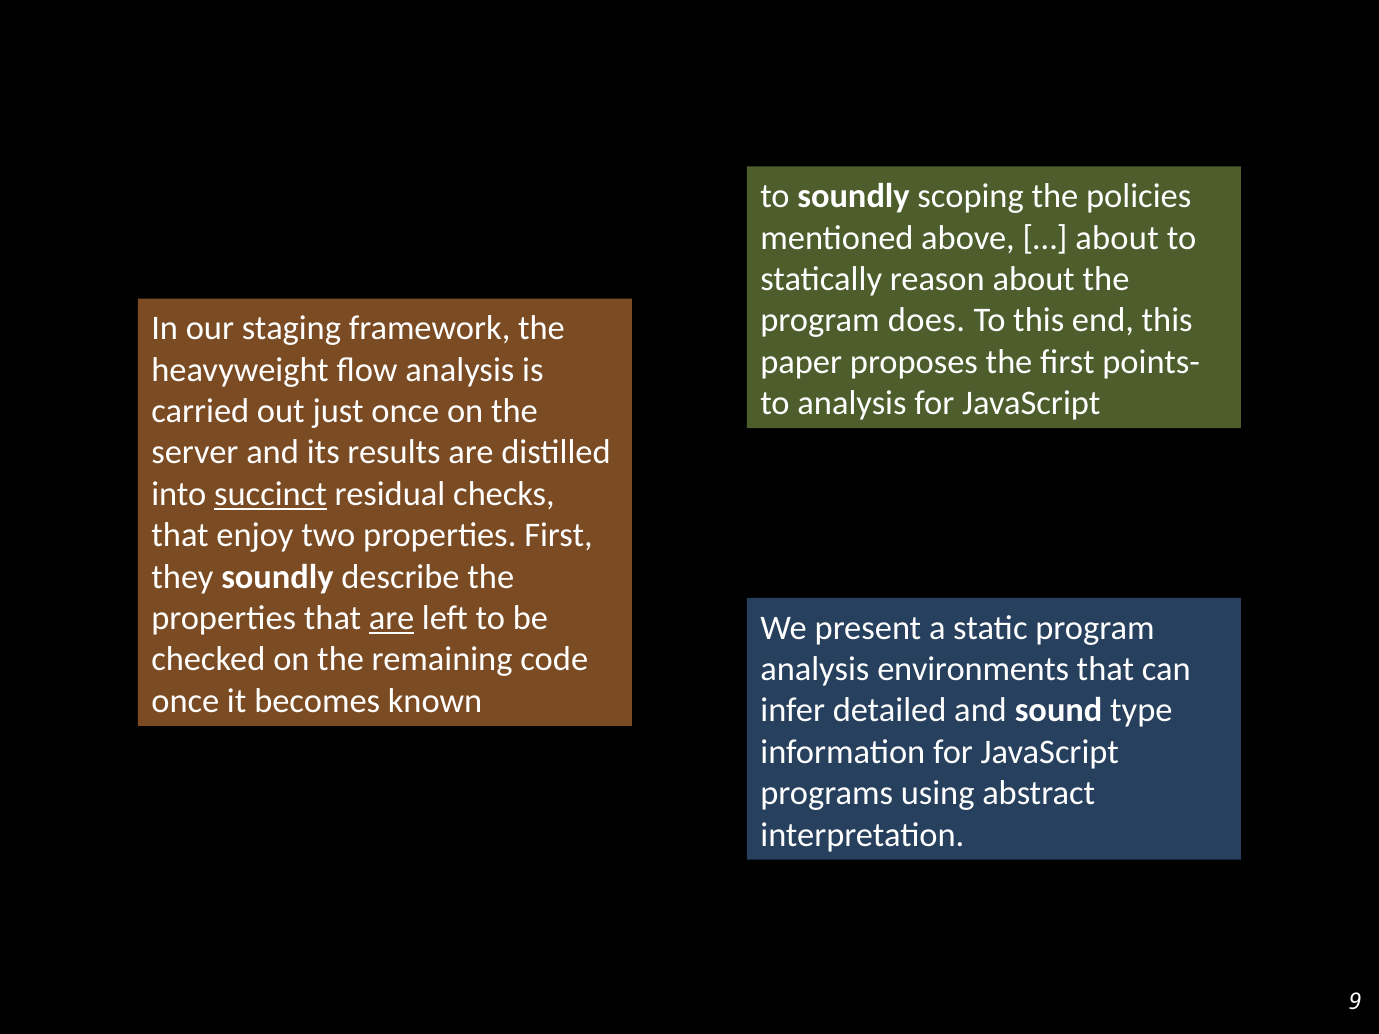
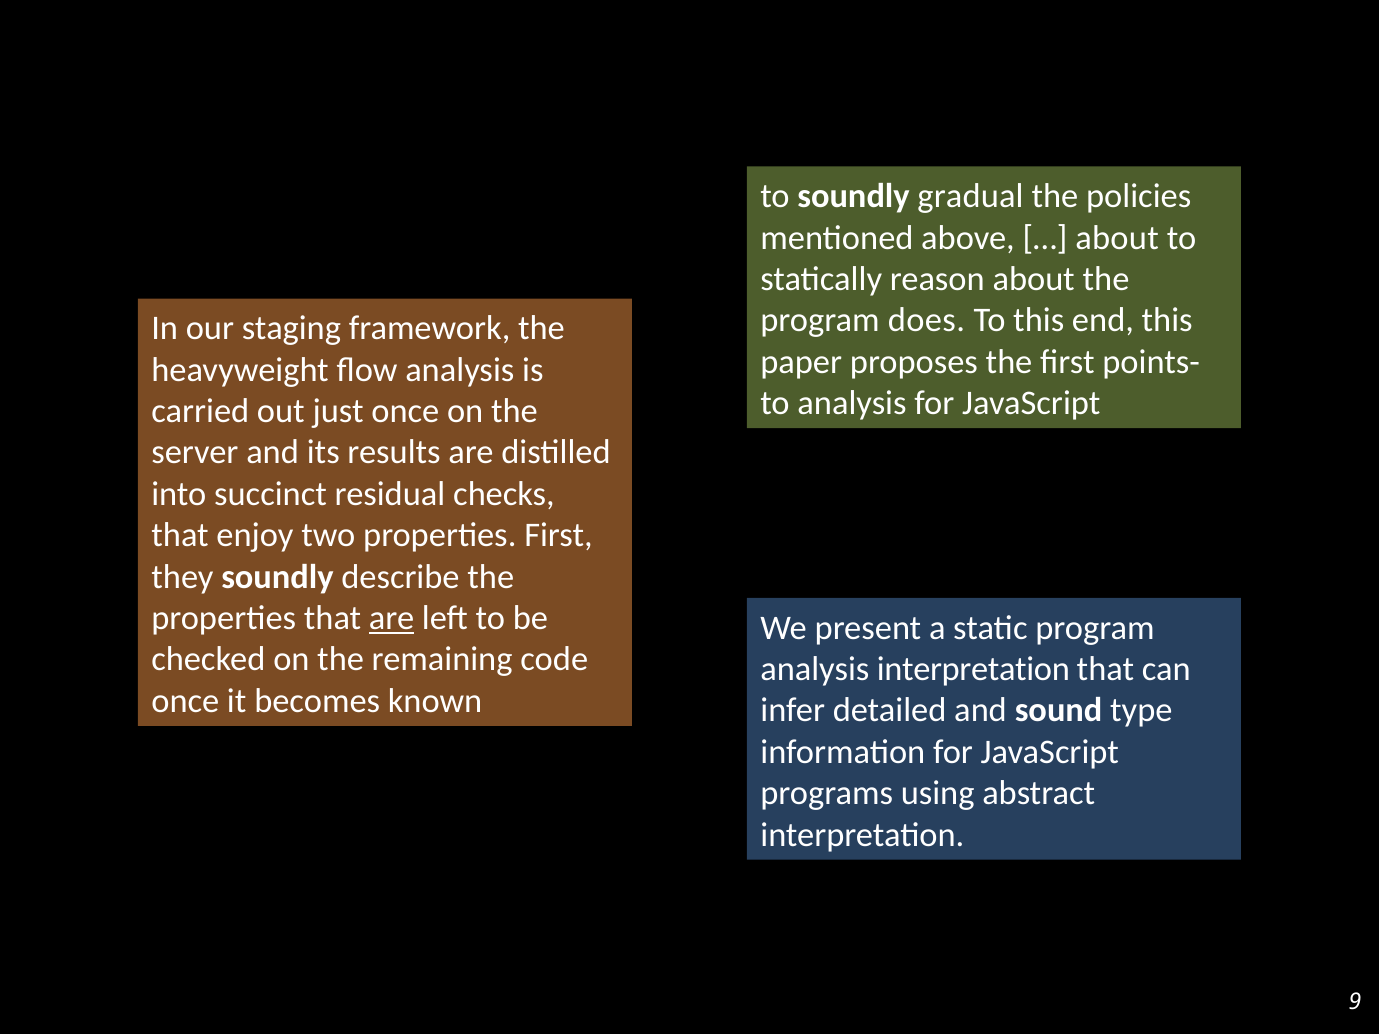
scoping: scoping -> gradual (971, 196)
succinct underline: present -> none (270, 494)
analysis environments: environments -> interpretation (973, 669)
